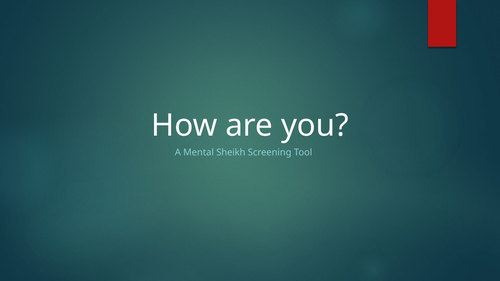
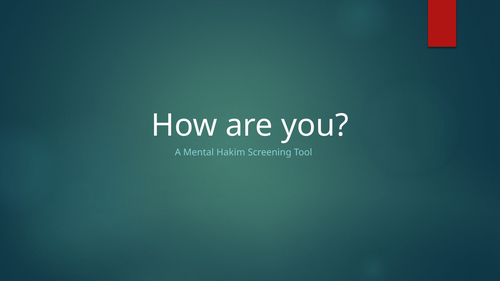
Sheikh: Sheikh -> Hakim (231, 153)
